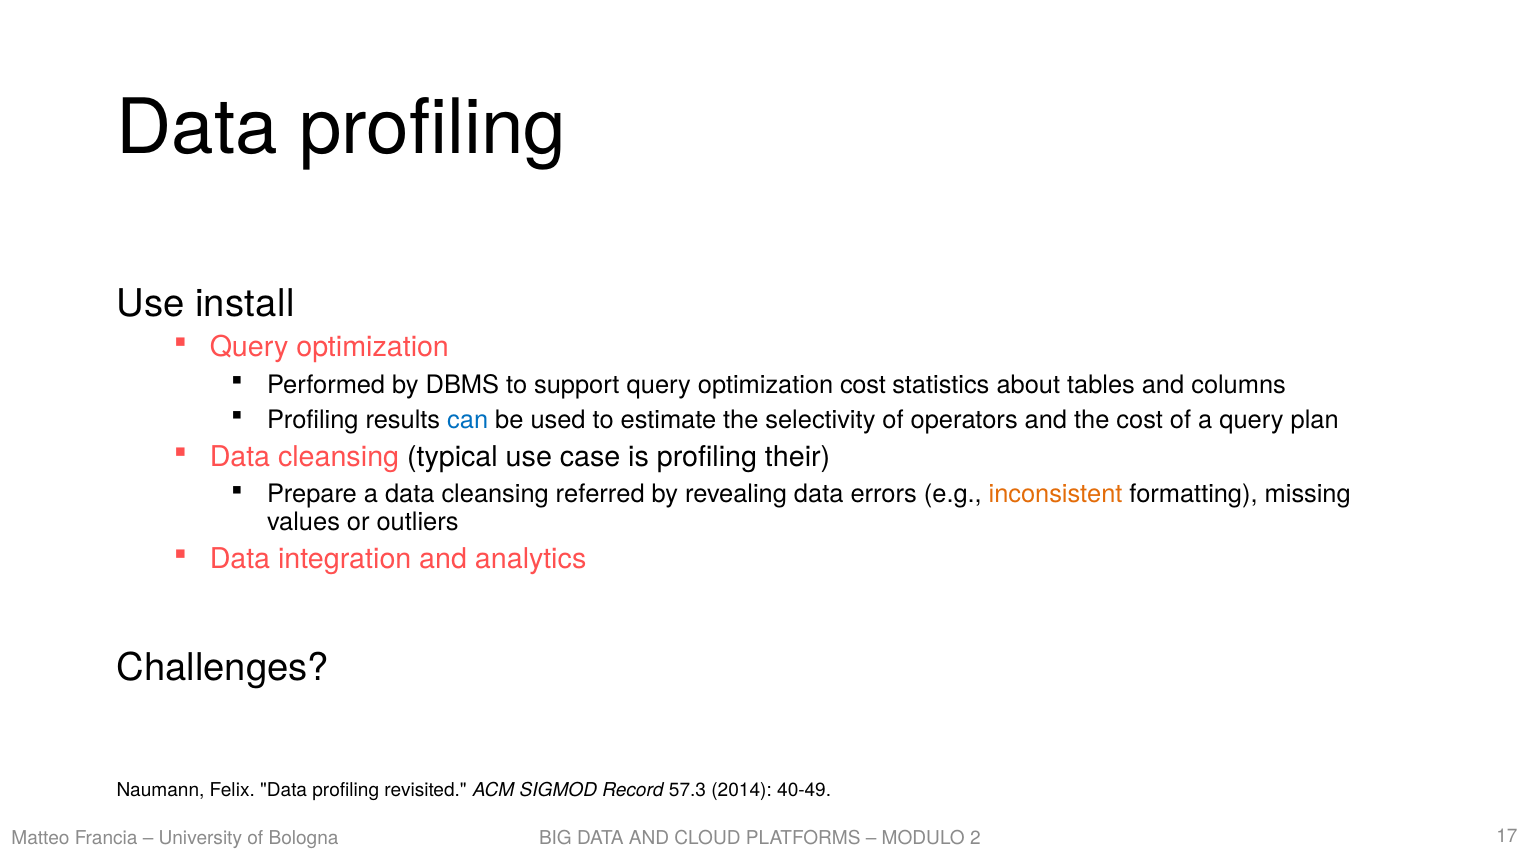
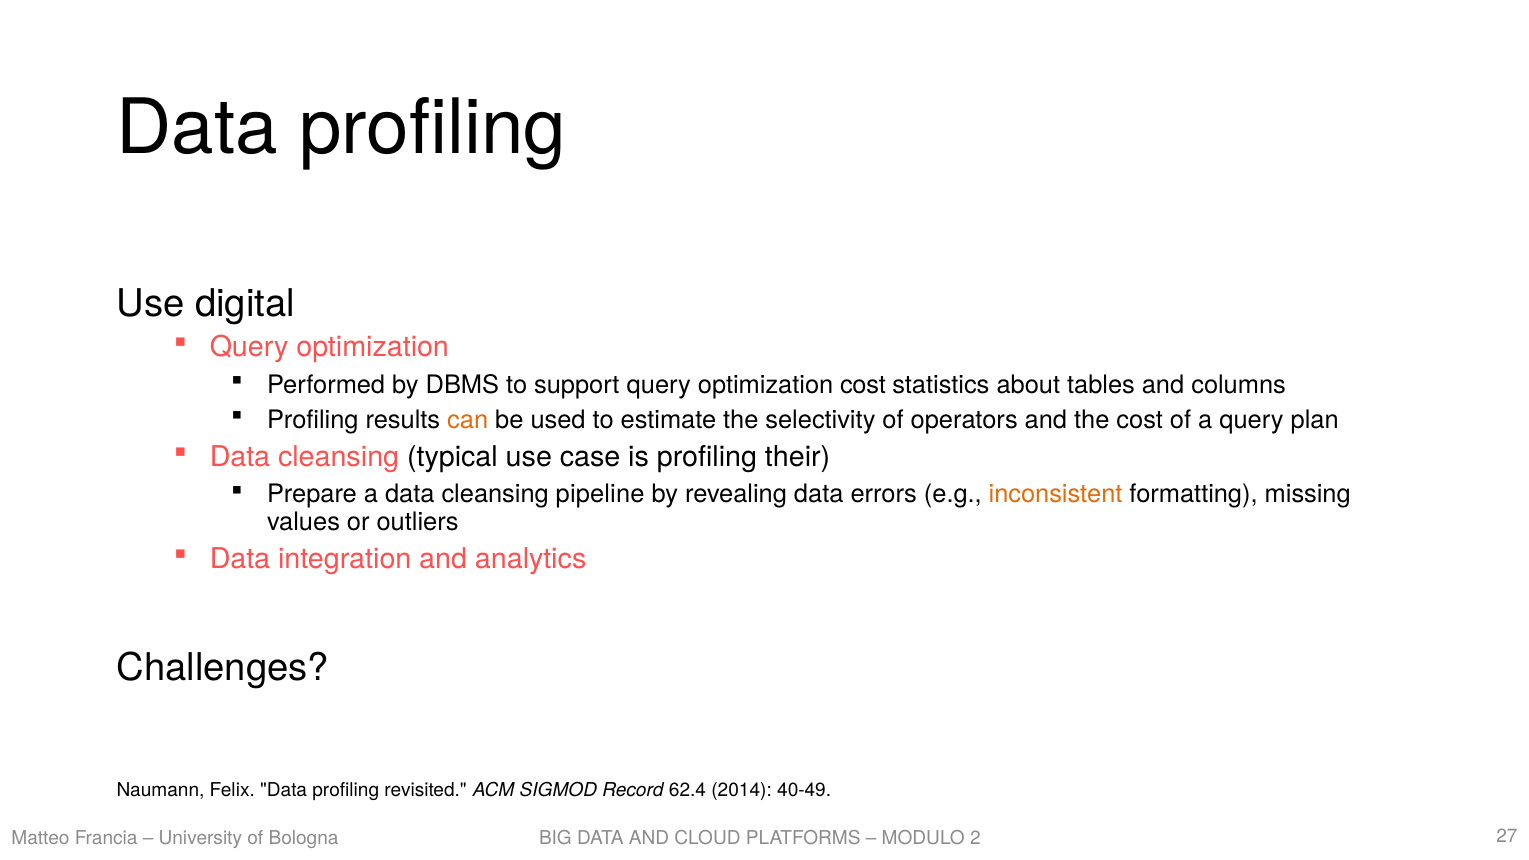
install: install -> digital (245, 303)
can colour: blue -> orange (468, 420)
referred: referred -> pipeline (600, 494)
57.3: 57.3 -> 62.4 (687, 790)
17: 17 -> 27 (1507, 836)
